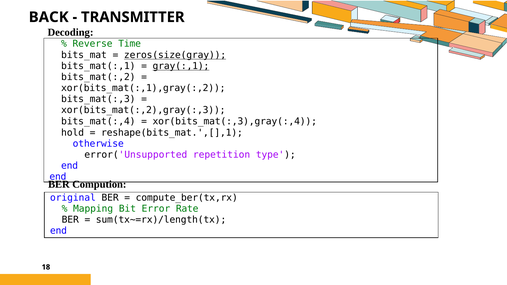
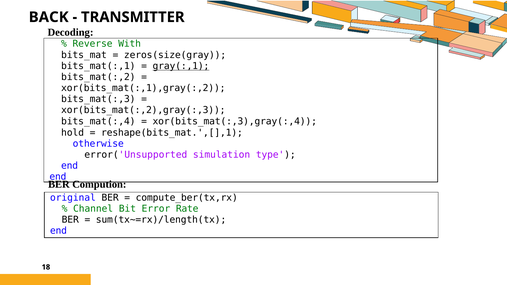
Time: Time -> With (130, 44)
zeros(size(gray underline: present -> none (175, 55)
repetition: repetition -> simulation (222, 155)
Mapping: Mapping -> Channel (93, 209)
